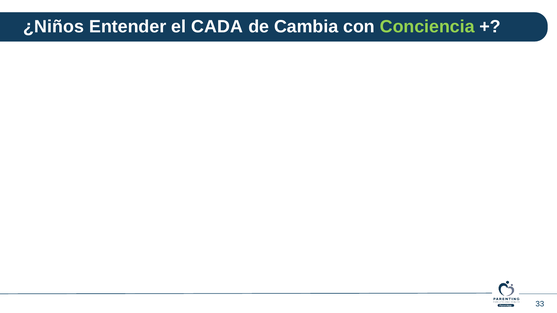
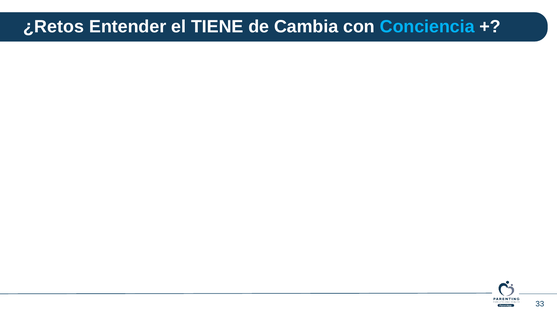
¿Niños: ¿Niños -> ¿Retos (54, 27)
CADA: CADA -> TIENE (217, 27)
Conciencia colour: light green -> light blue (427, 27)
